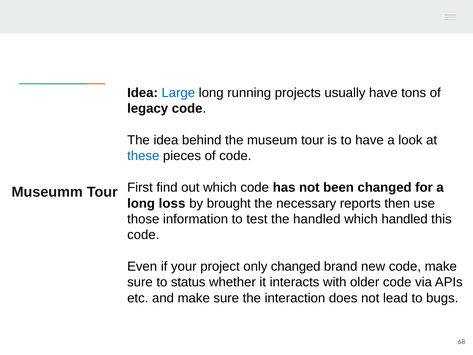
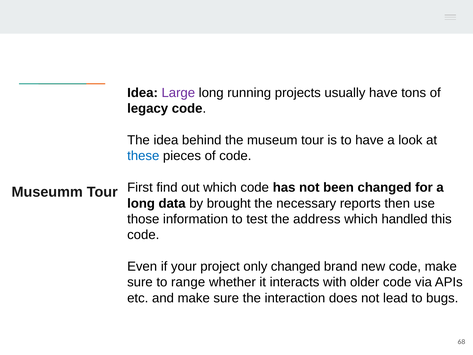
Large colour: blue -> purple (178, 93)
loss: loss -> data (172, 203)
the handled: handled -> address (317, 219)
status: status -> range (188, 282)
